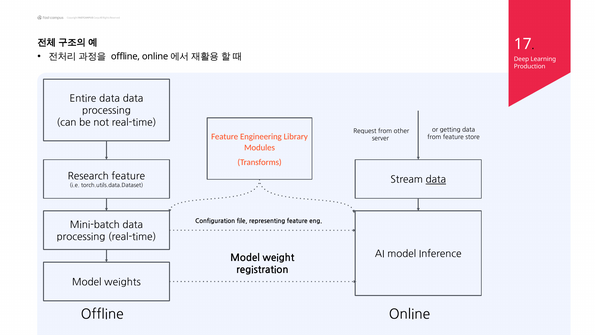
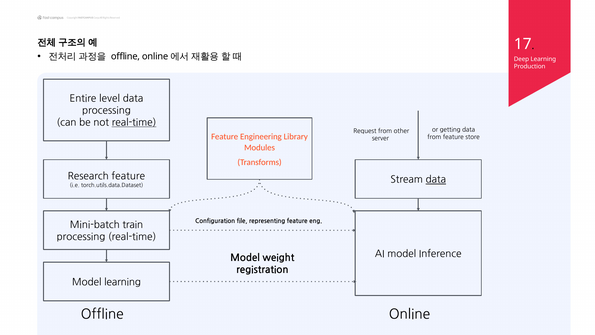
Entire data: data -> level (110, 99)
real-time underline: none -> present (134, 122)
Mini-batch data: data -> train (133, 225)
Model weights: weights -> learning (123, 282)
